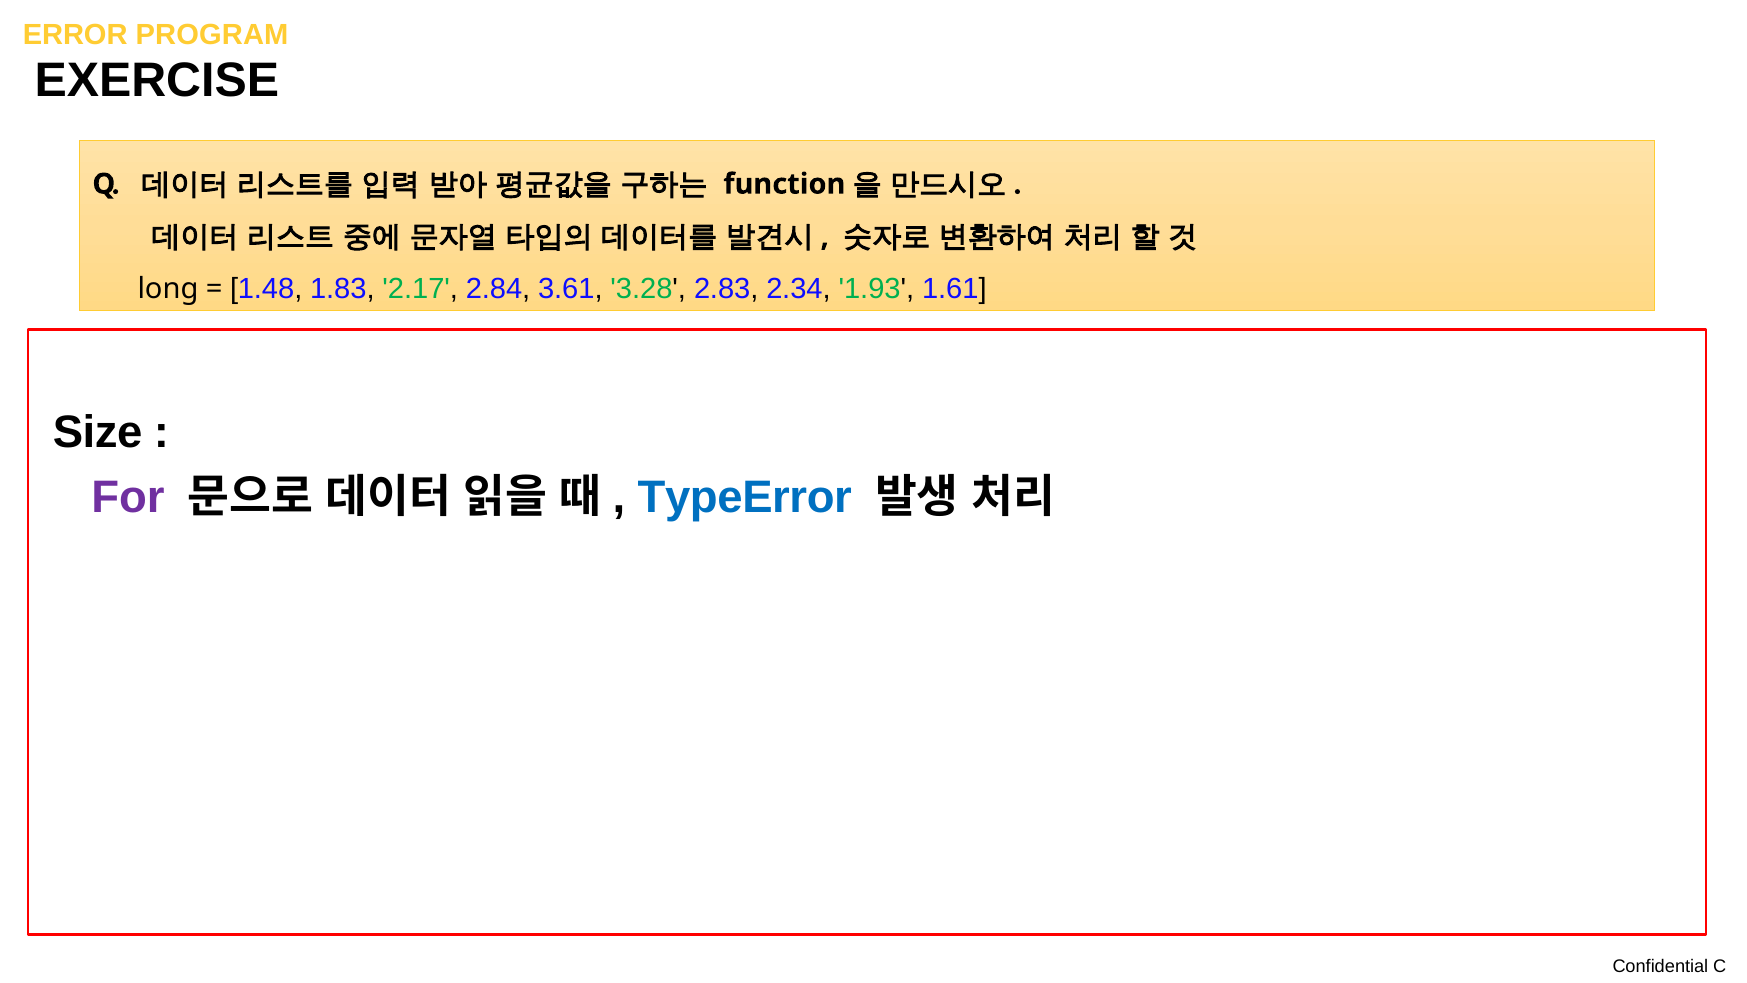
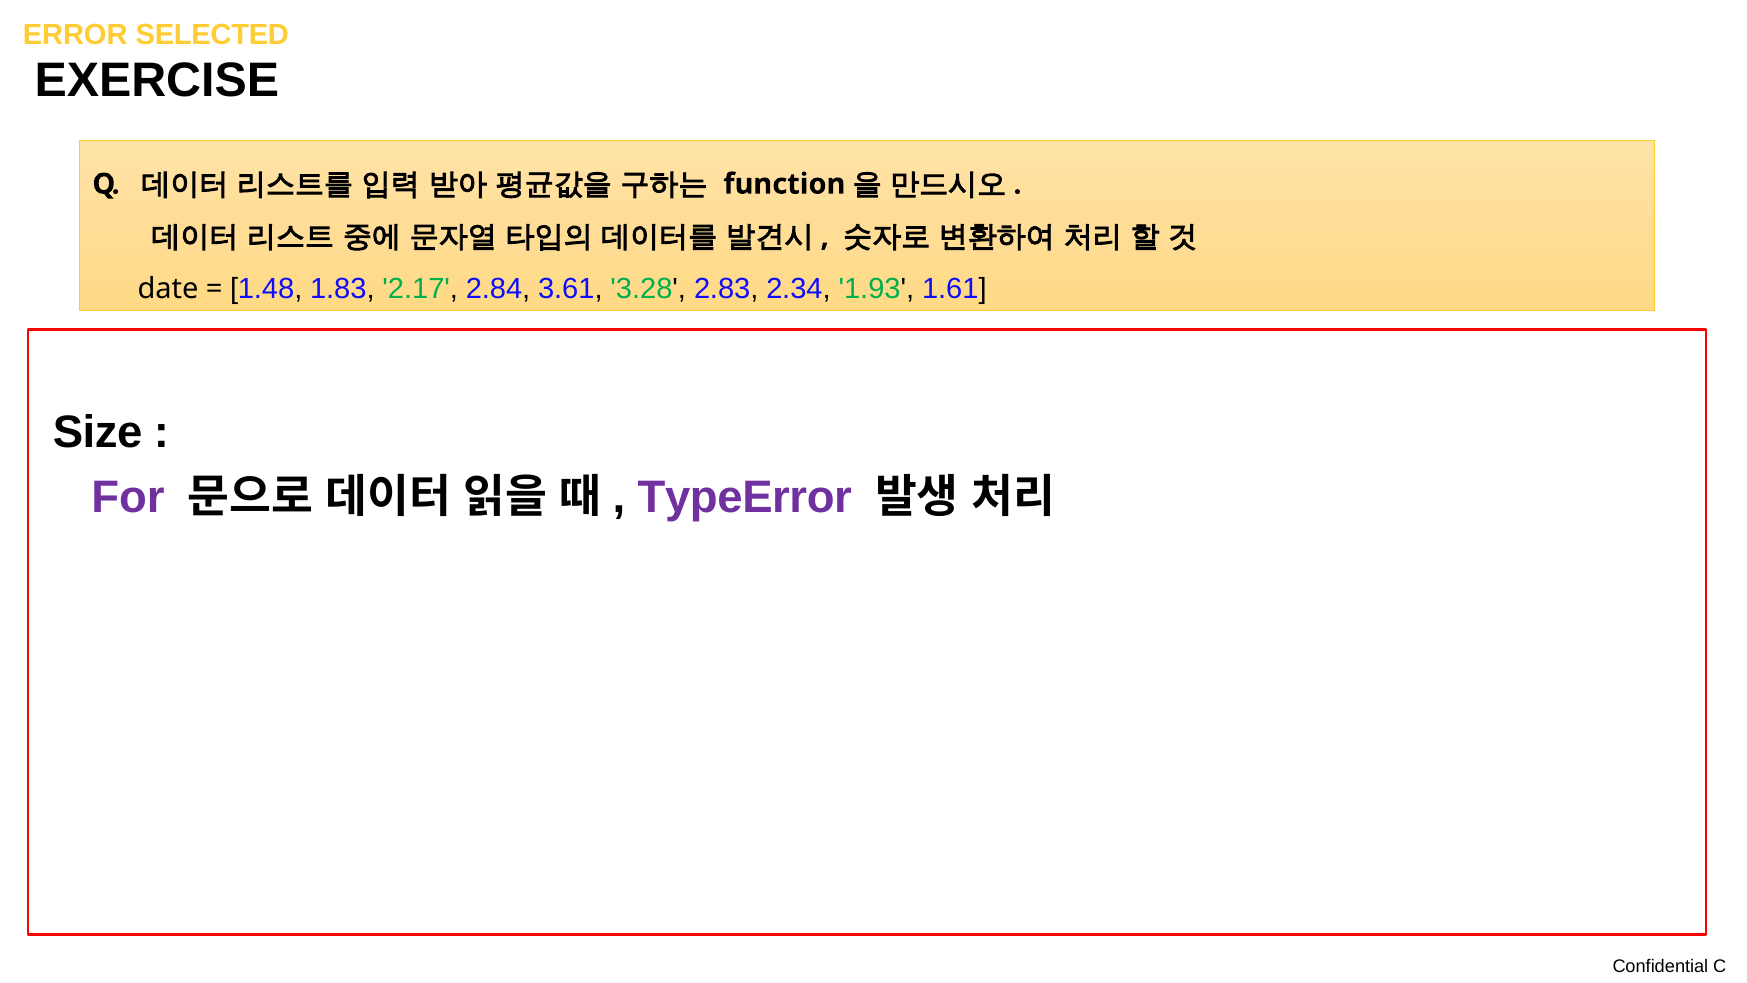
PROGRAM: PROGRAM -> SELECTED (212, 35)
long: long -> date (168, 289)
TypeError colour: blue -> purple (745, 497)
